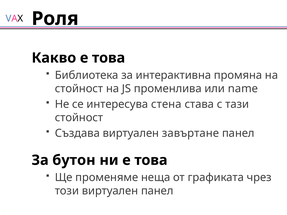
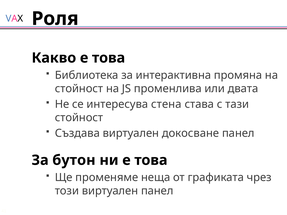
name: name -> двата (243, 89)
завъртане: завъртане -> докосване (191, 133)
